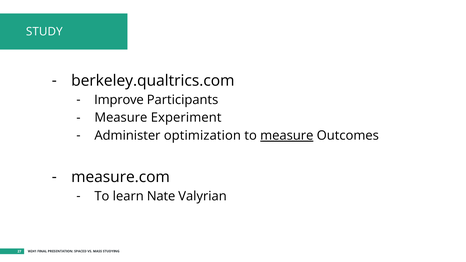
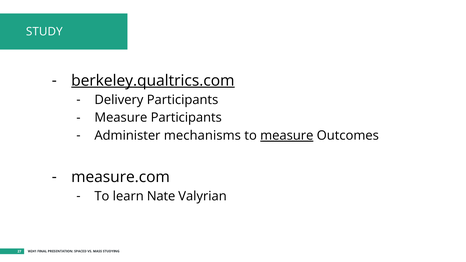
berkeley.qualtrics.com underline: none -> present (153, 81)
Improve: Improve -> Delivery (119, 100)
Measure Experiment: Experiment -> Participants (186, 118)
optimization: optimization -> mechanisms (202, 136)
